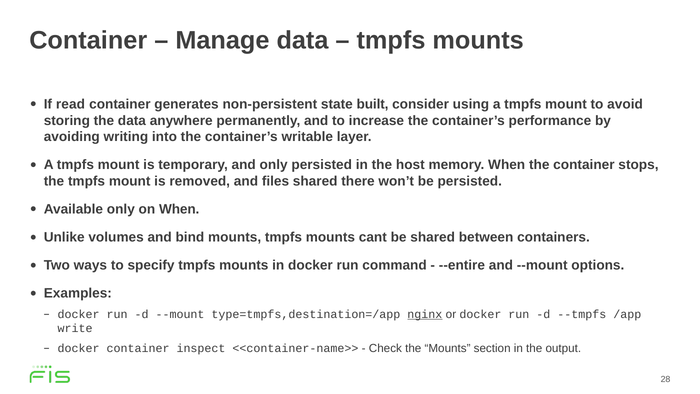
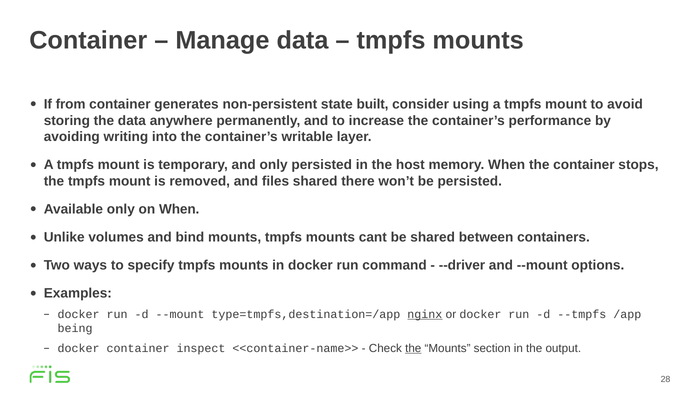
read: read -> from (71, 104)
--entire: --entire -> --driver (462, 265)
write: write -> being (75, 328)
the underline: none -> present (413, 348)
